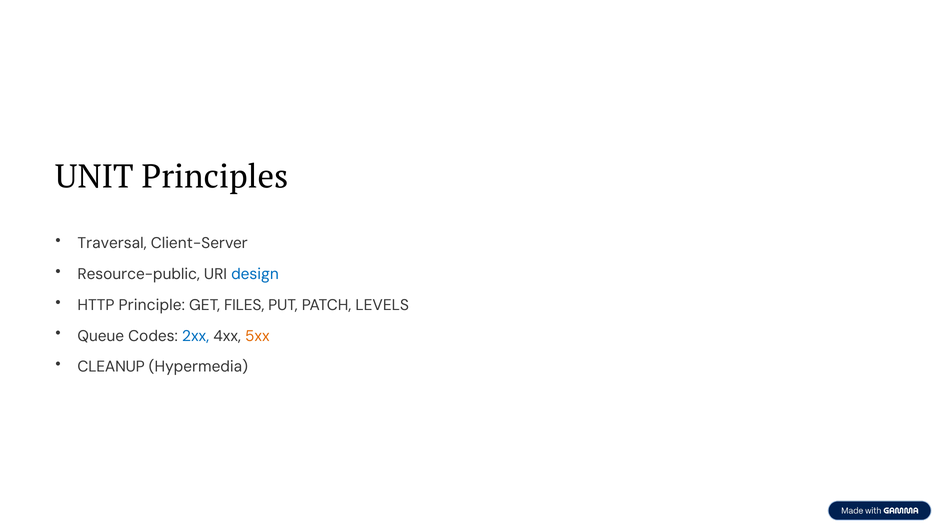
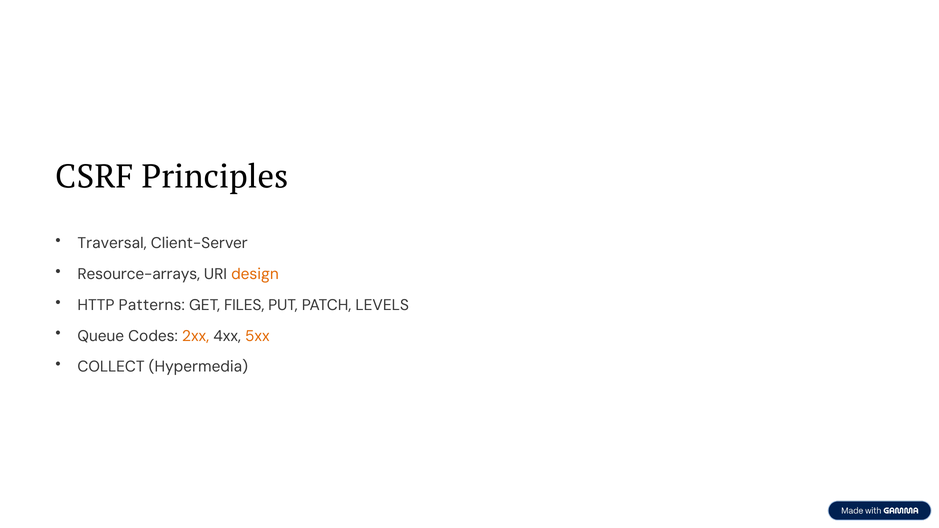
UNIT: UNIT -> CSRF (95, 177)
Resource-public: Resource-public -> Resource-arrays (139, 274)
design colour: blue -> orange (255, 274)
Principle: Principle -> Patterns (152, 305)
2xx colour: blue -> orange (196, 336)
CLEANUP: CLEANUP -> COLLECT (111, 367)
